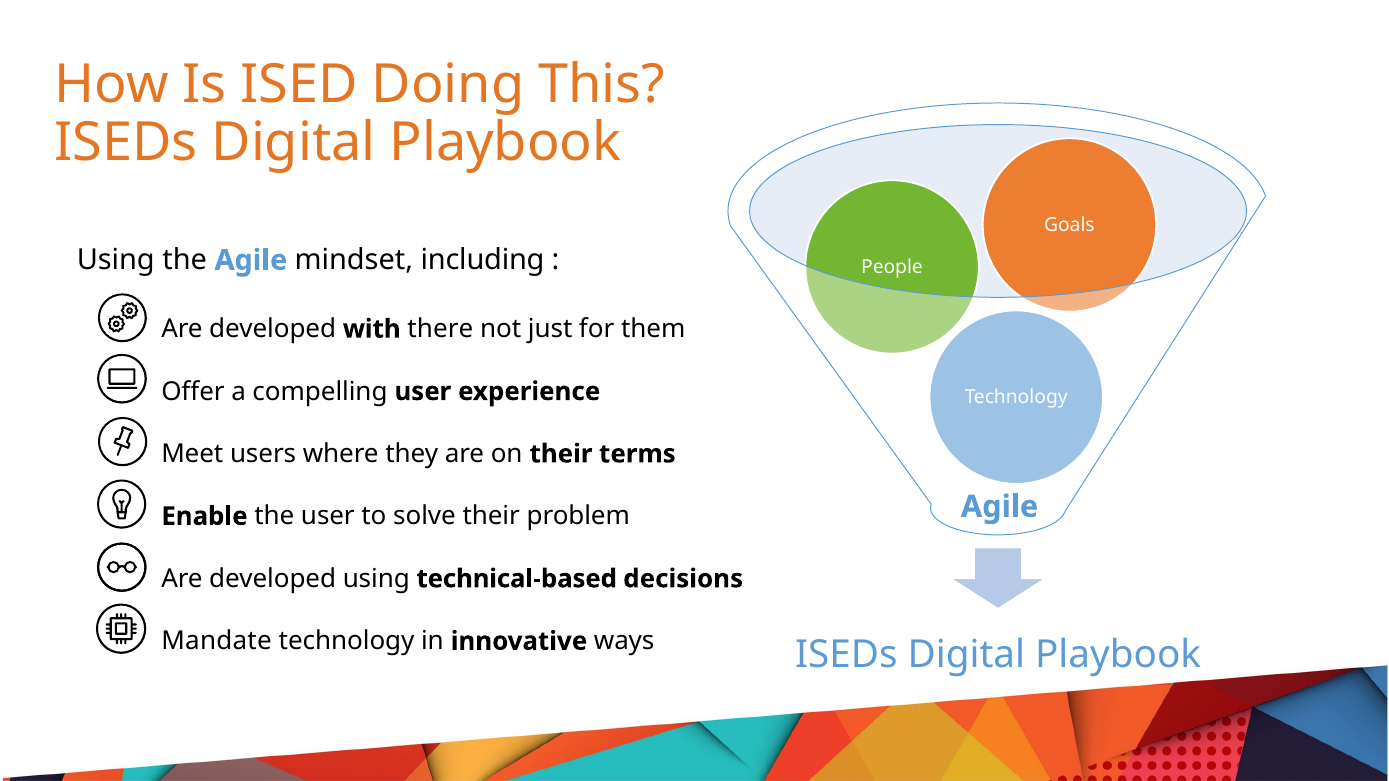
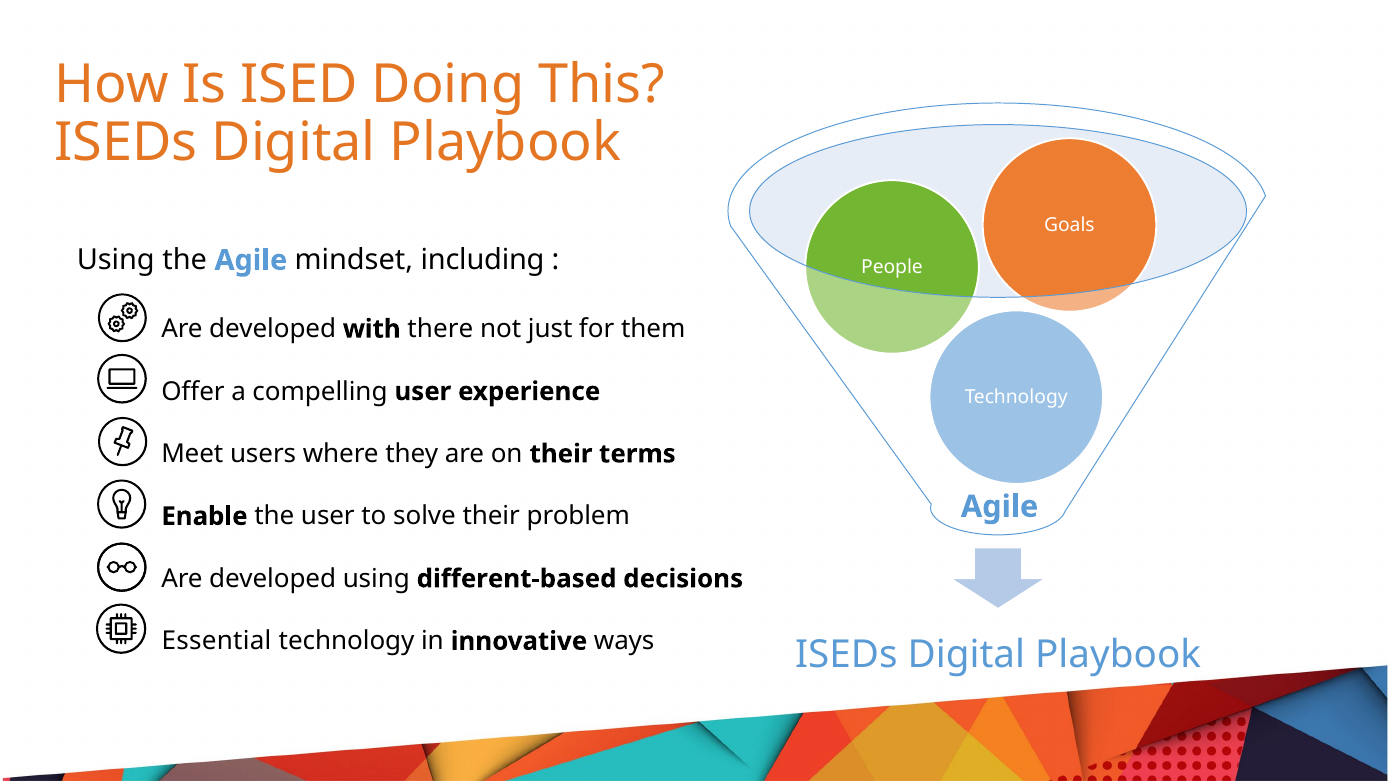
technical-based: technical-based -> different-based (517, 579)
Mandate: Mandate -> Essential (217, 641)
